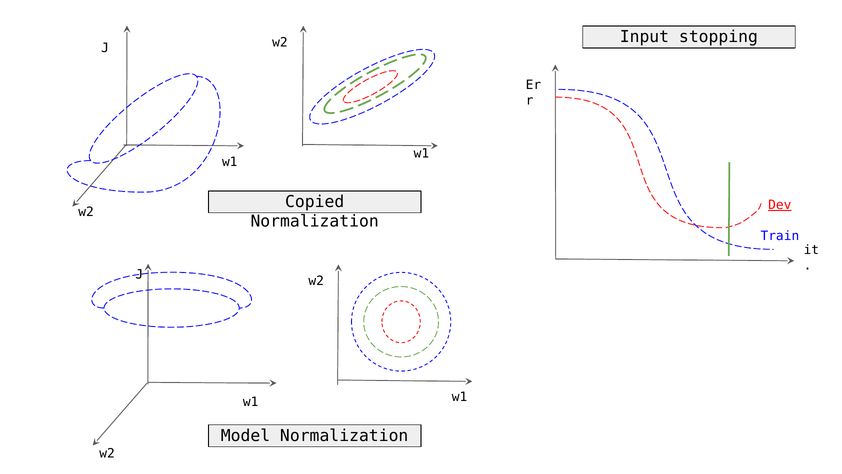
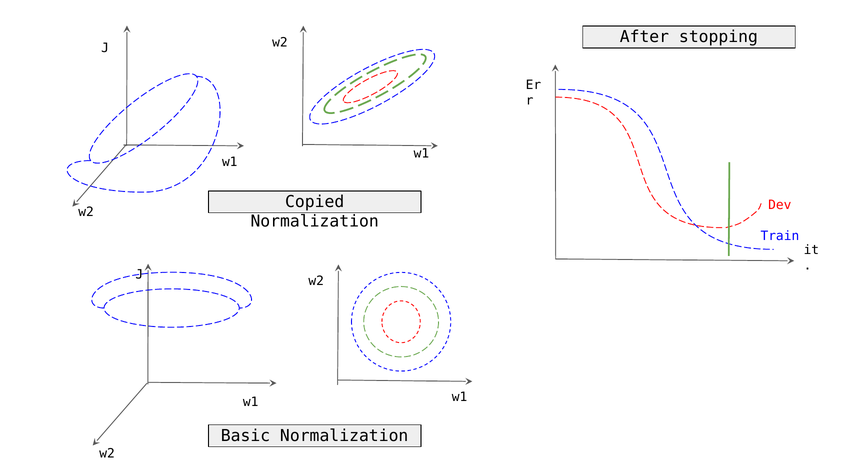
Input: Input -> After (644, 37)
Dev underline: present -> none (780, 205)
Model: Model -> Basic (245, 435)
